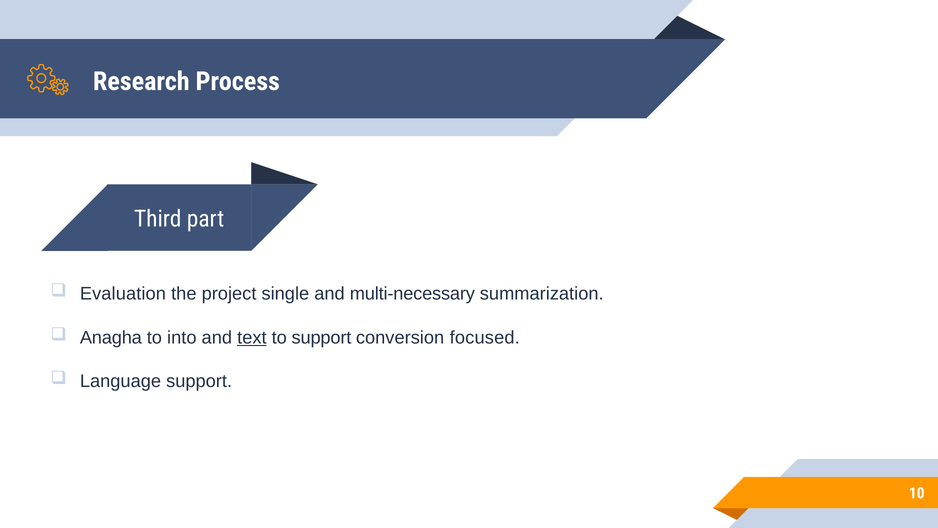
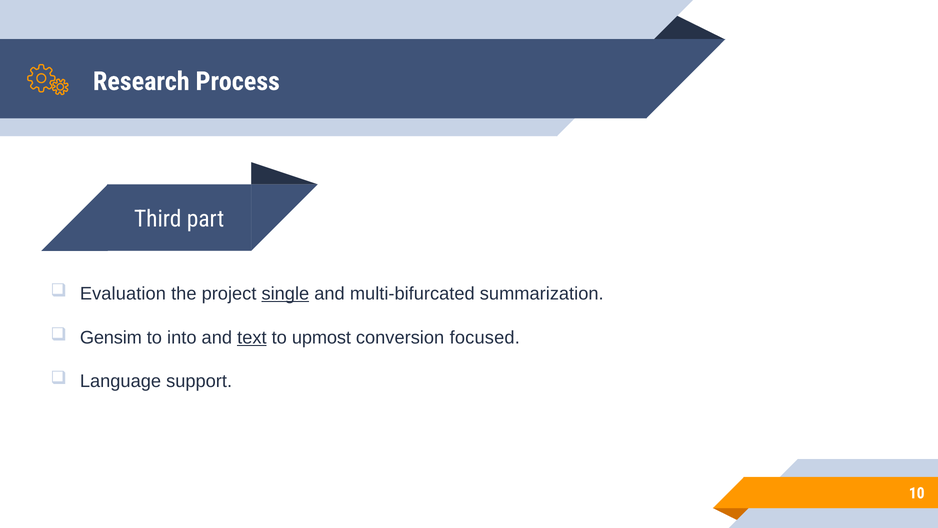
single underline: none -> present (285, 294)
multi-necessary: multi-necessary -> multi-bifurcated (412, 294)
Anagha: Anagha -> Gensim (111, 337)
to support: support -> upmost (321, 337)
